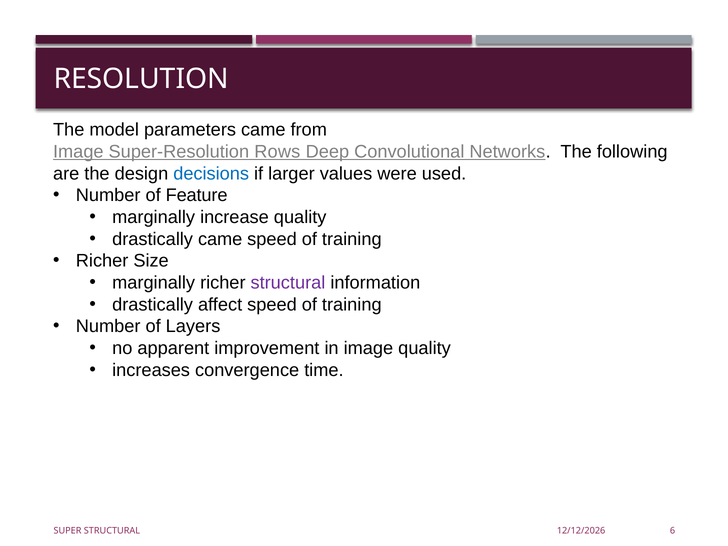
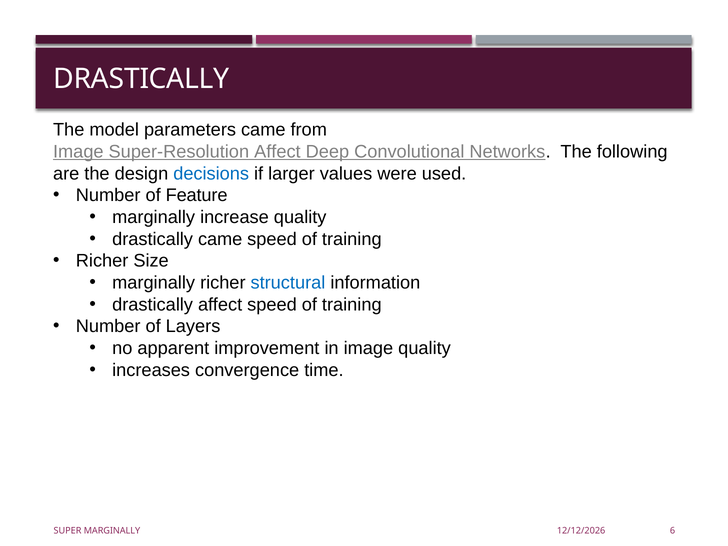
RESOLUTION: RESOLUTION -> DRASTICALLY (141, 79)
Super-Resolution Rows: Rows -> Affect (277, 152)
structural colour: purple -> blue (288, 283)
SUPER STRUCTURAL: STRUCTURAL -> MARGINALLY (112, 531)
